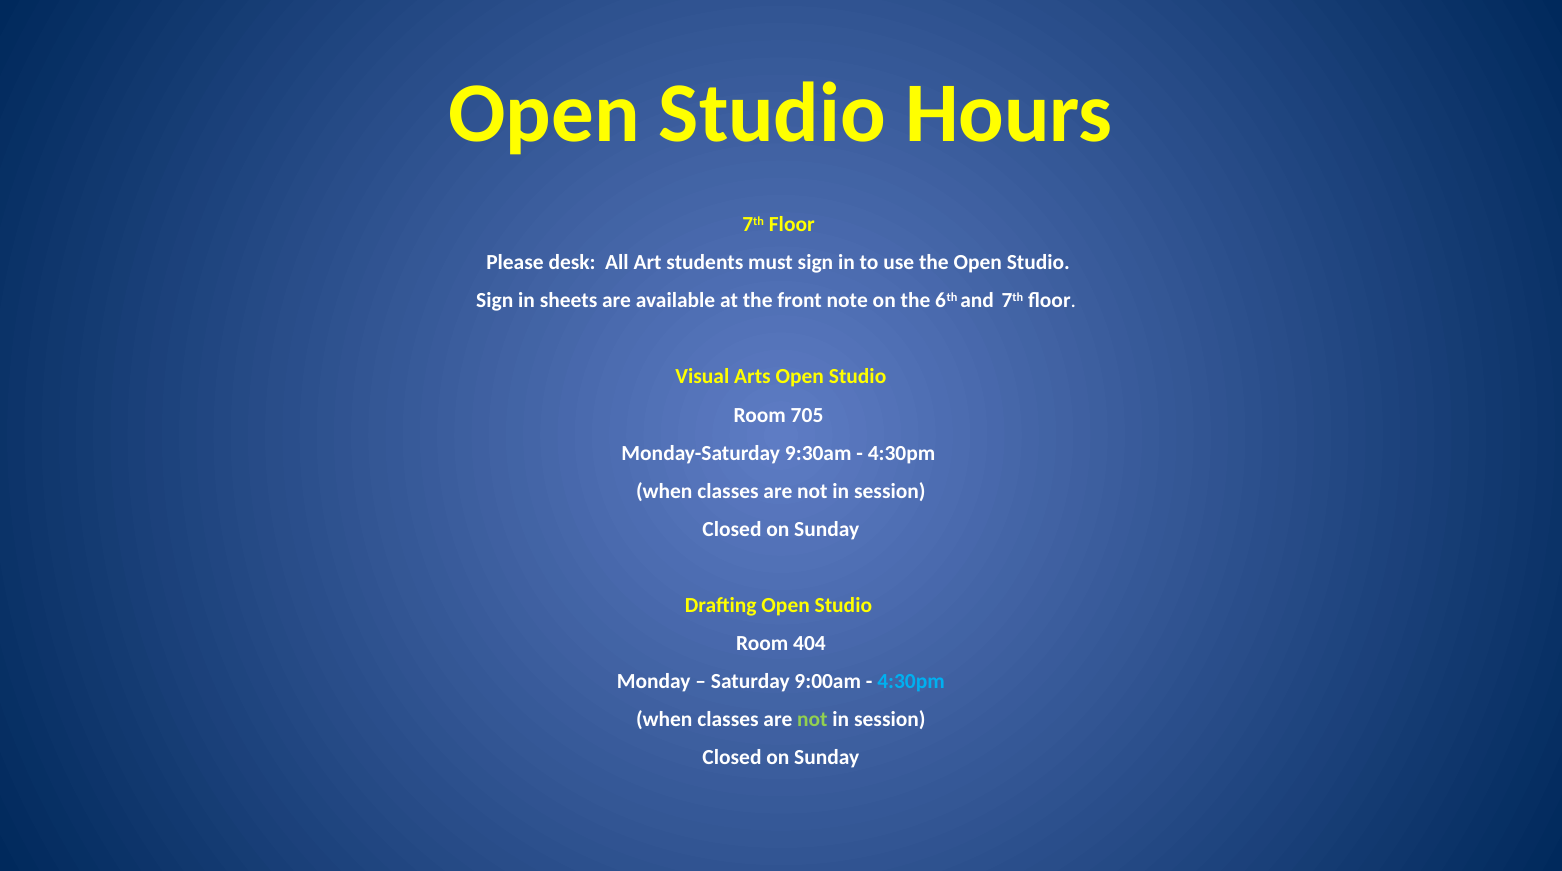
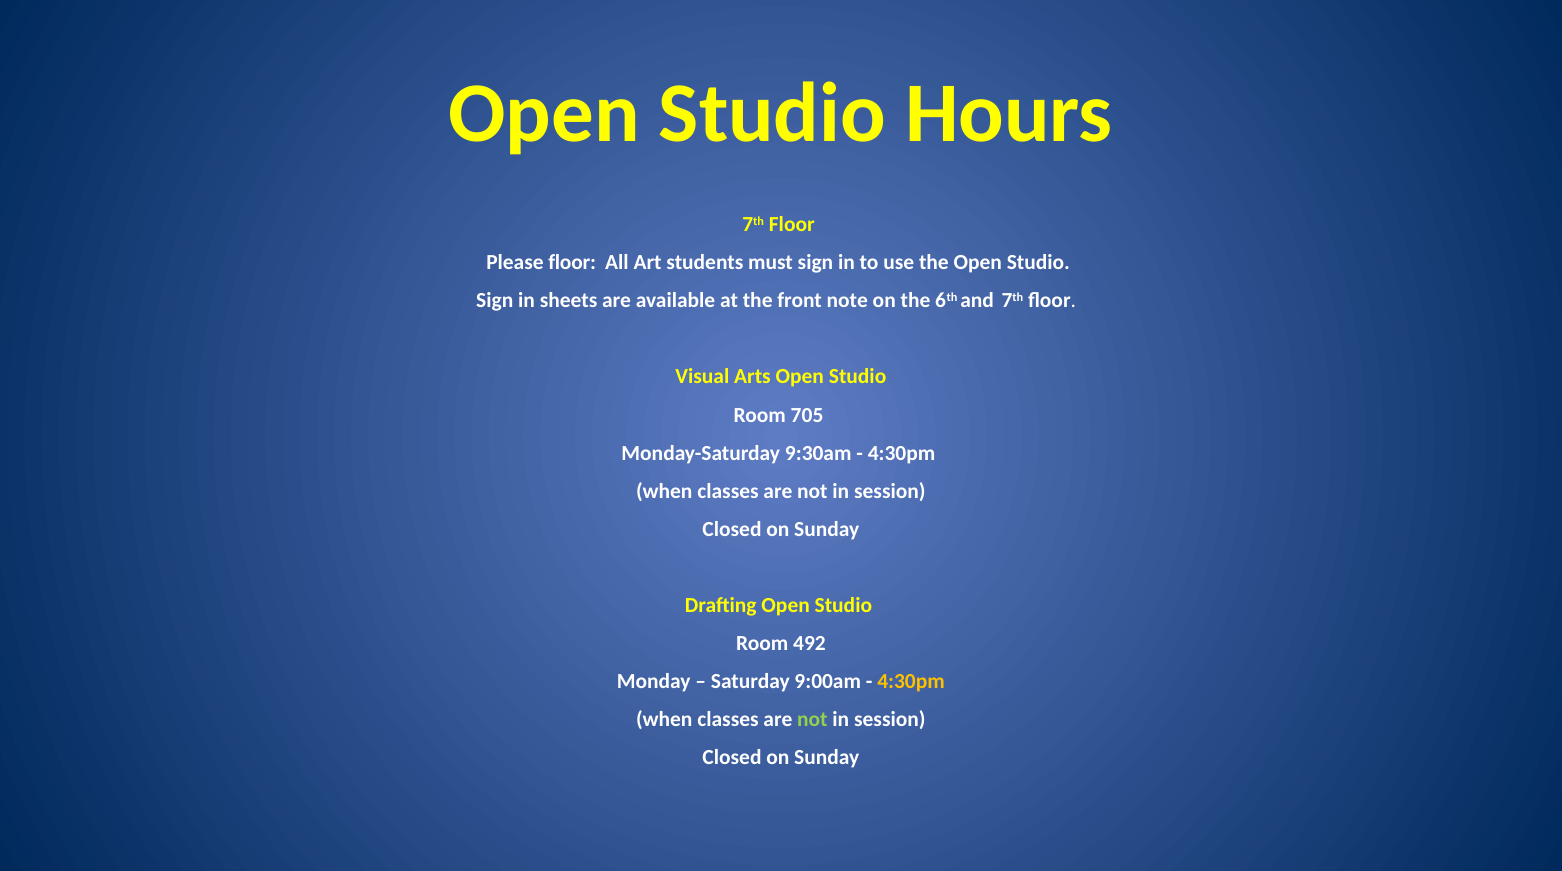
Please desk: desk -> floor (572, 263)
404: 404 -> 492 (809, 644)
4:30pm colour: light blue -> yellow (911, 682)
